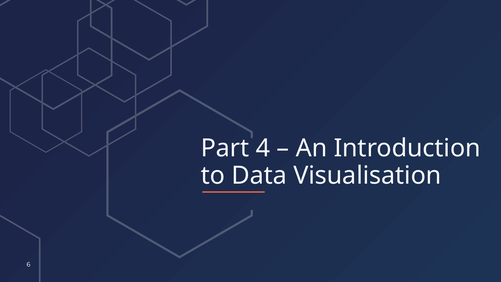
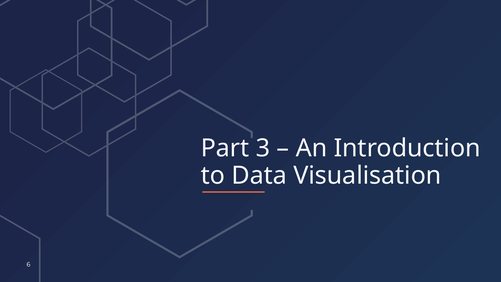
4: 4 -> 3 (263, 148)
